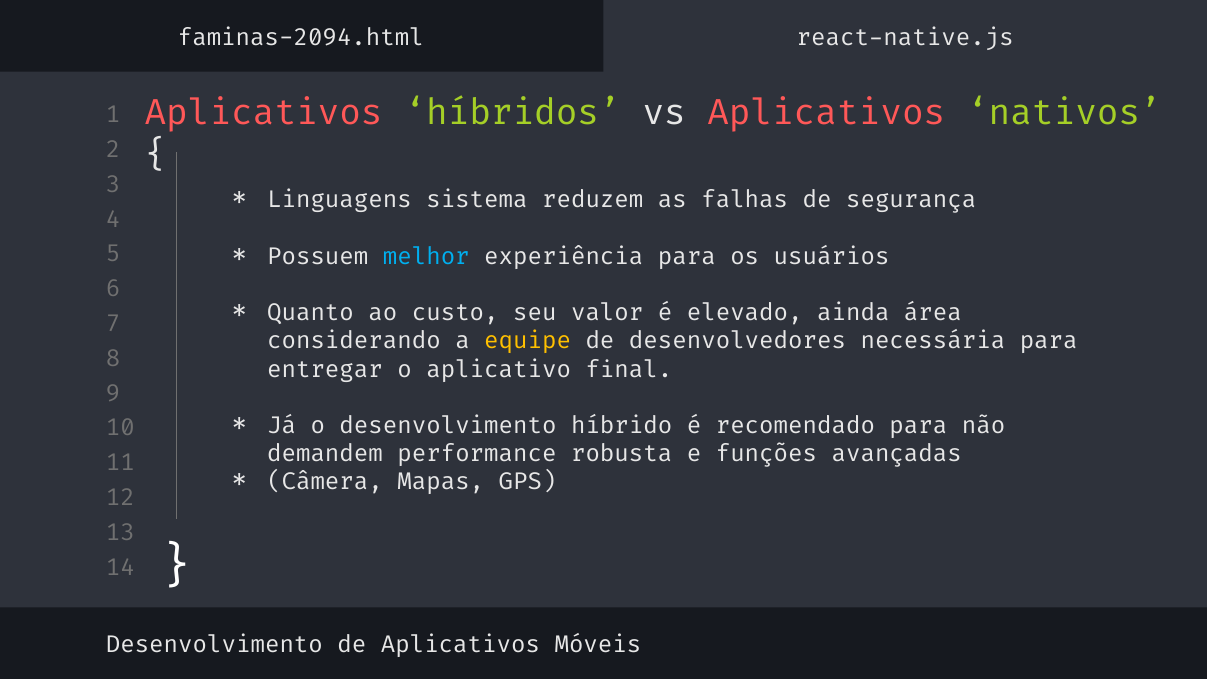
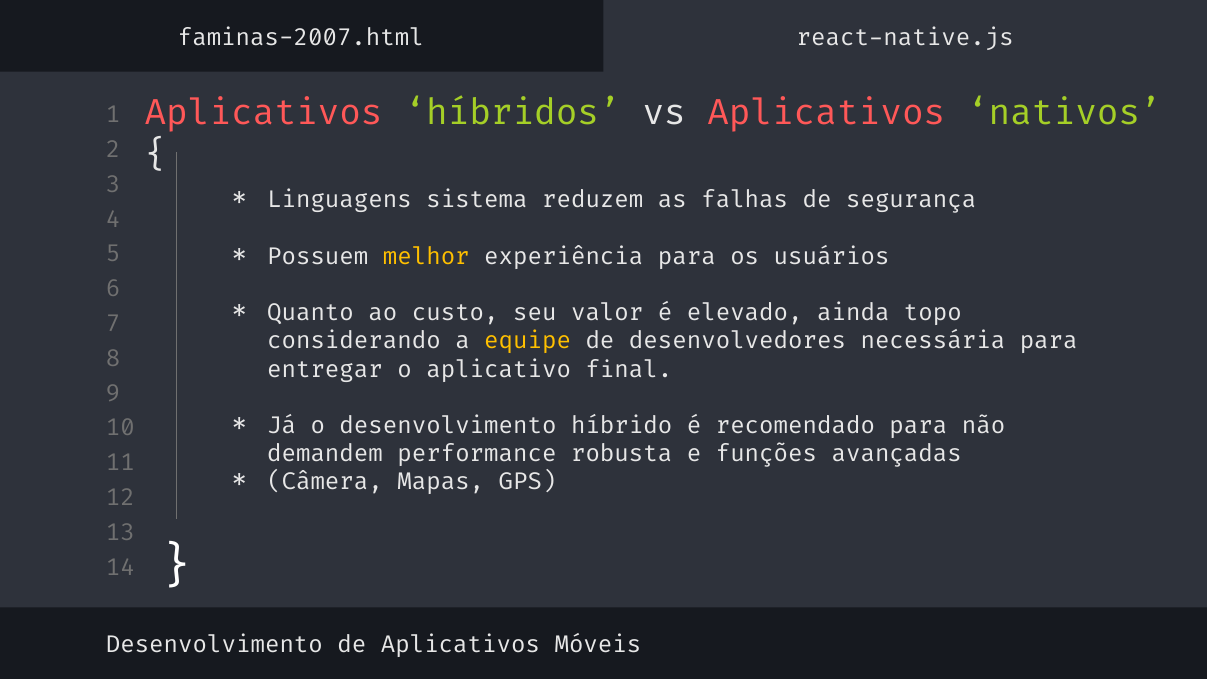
faminas-2094.html: faminas-2094.html -> faminas-2007.html (301, 37)
melhor colour: light blue -> yellow (426, 257)
área: área -> topo (933, 313)
